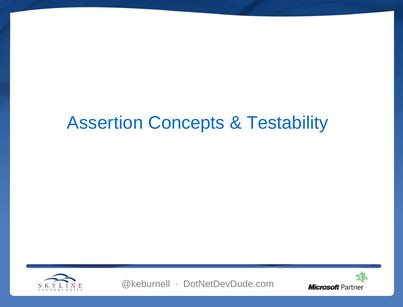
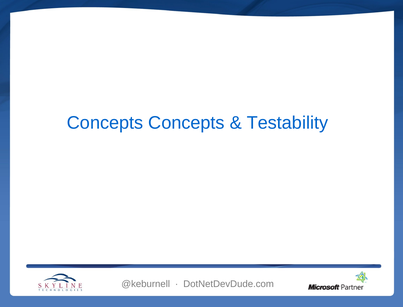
Assertion: Assertion -> Concepts (105, 123)
